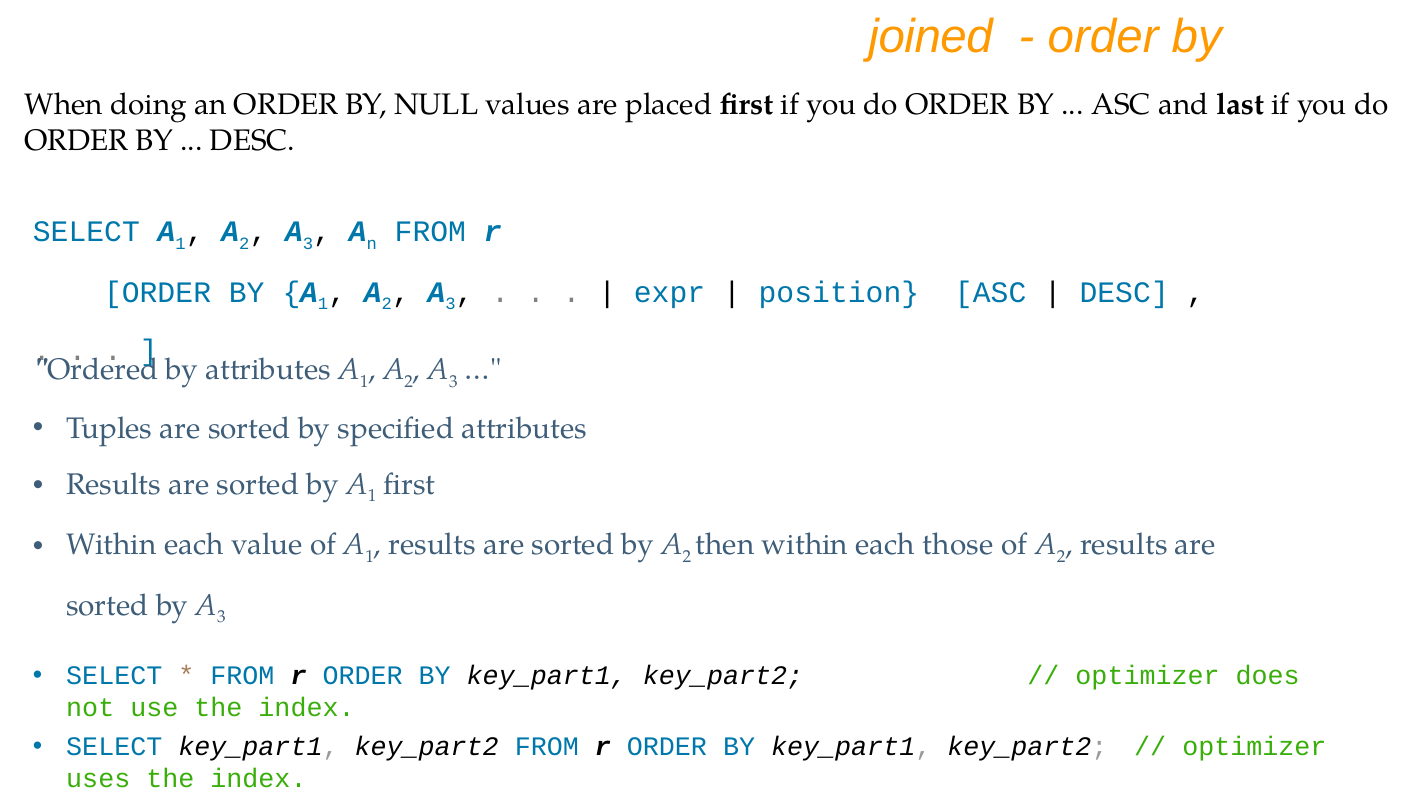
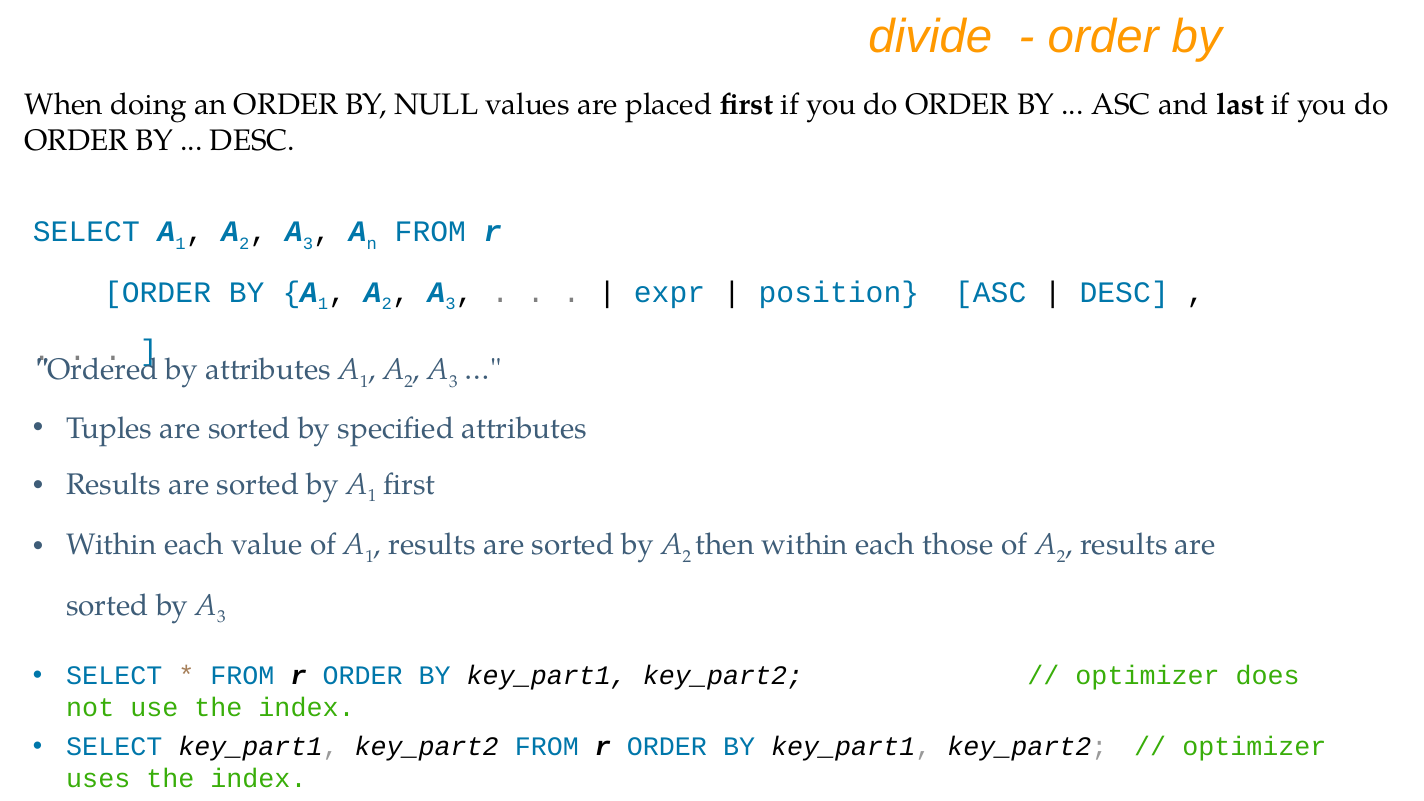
joined: joined -> divide (930, 37)
